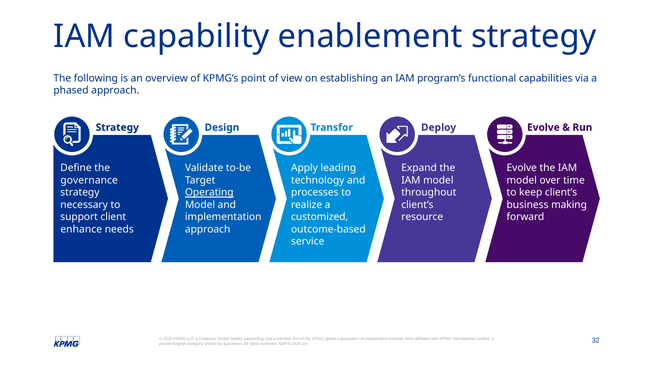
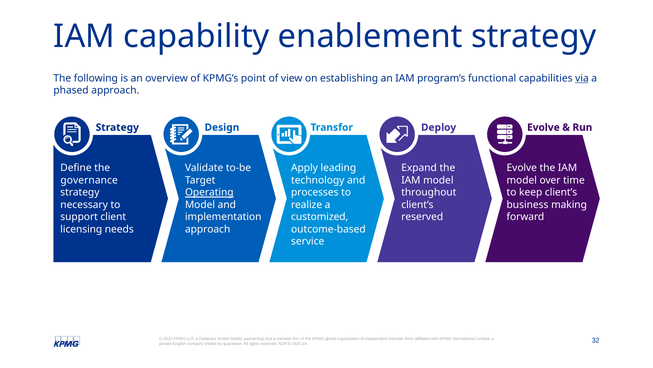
via underline: none -> present (582, 78)
resource: resource -> reserved (422, 217)
enhance: enhance -> licensing (81, 229)
